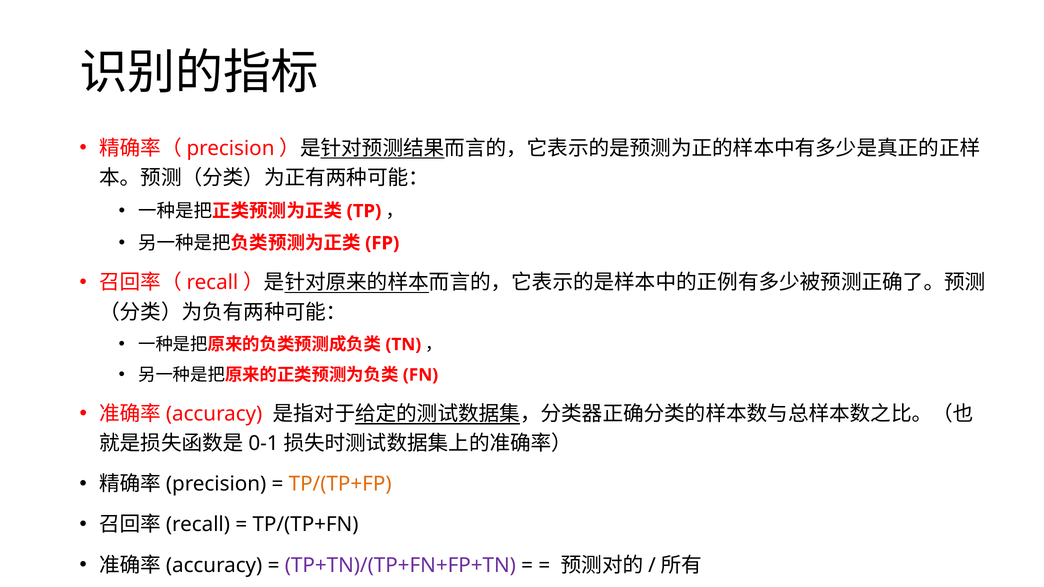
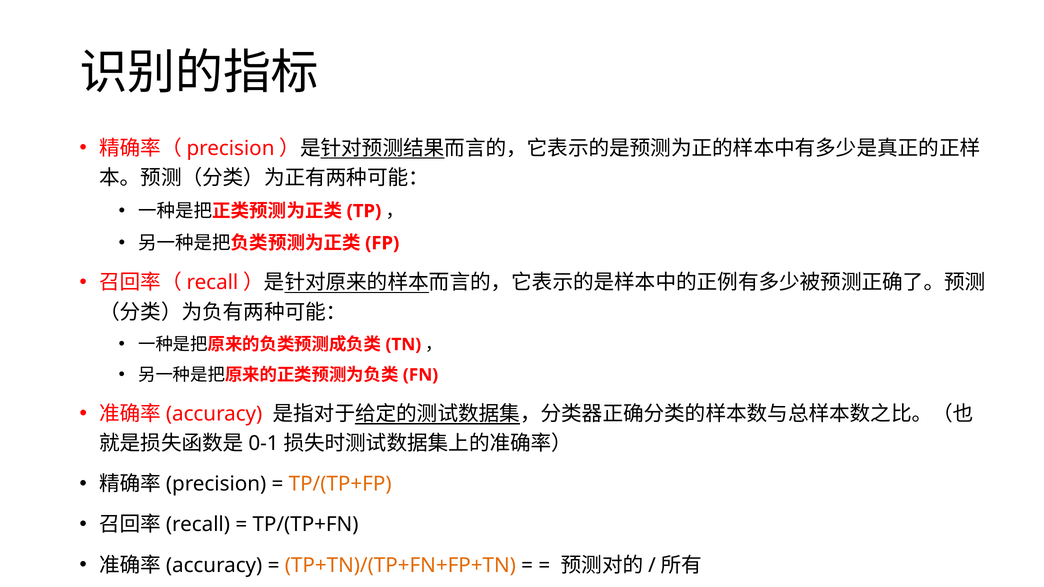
TP+TN)/(TP+FN+FP+TN colour: purple -> orange (400, 565)
